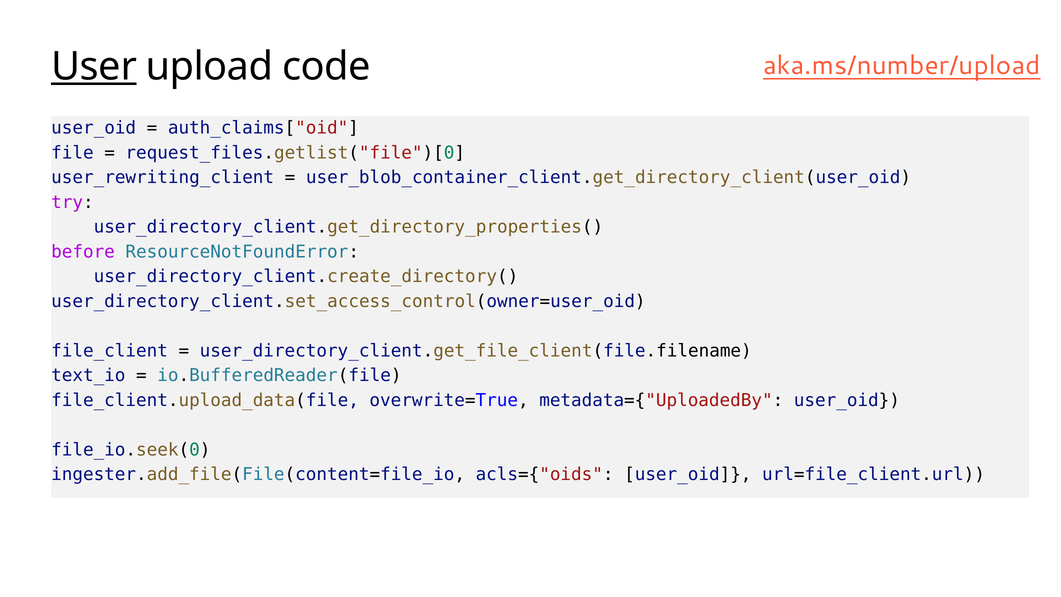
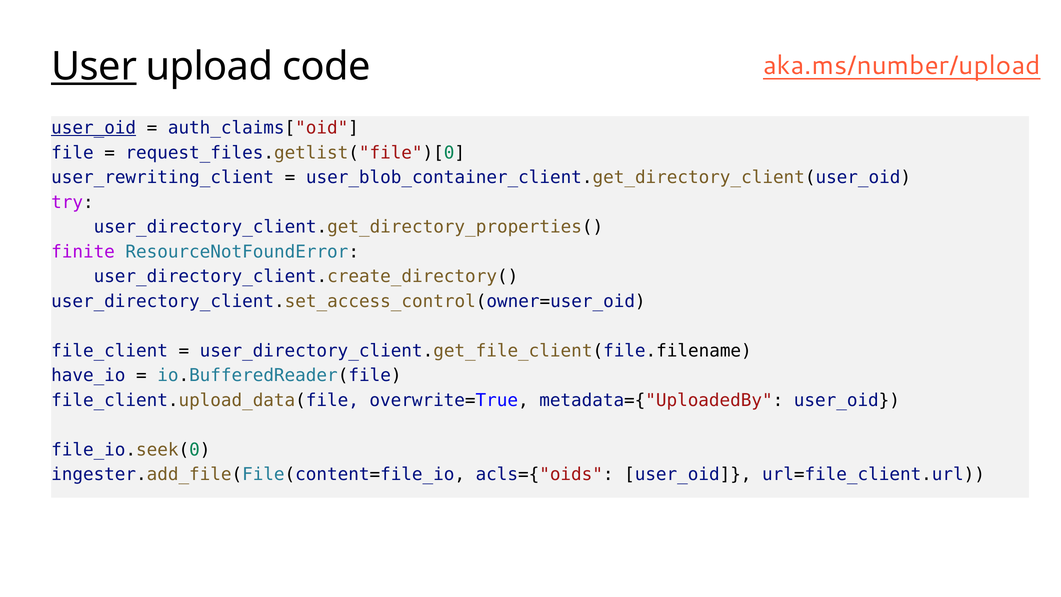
user_oid underline: none -> present (94, 128)
before: before -> finite (83, 252)
text_io: text_io -> have_io (88, 375)
